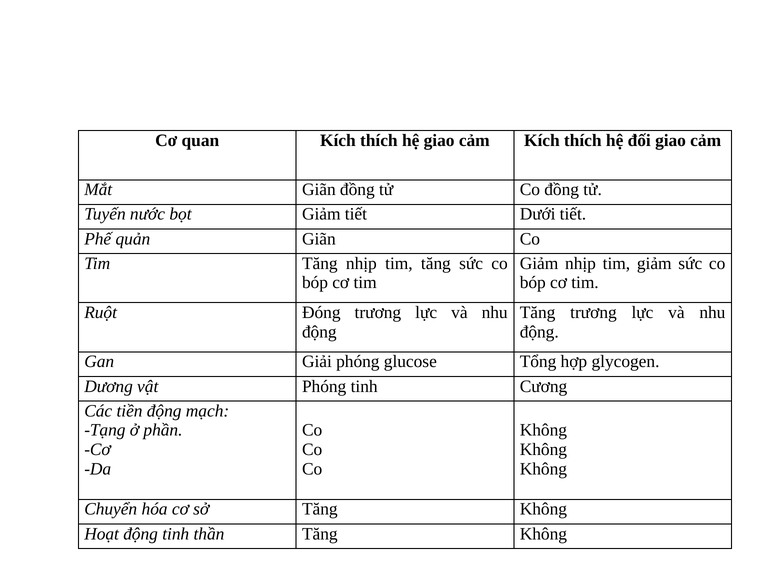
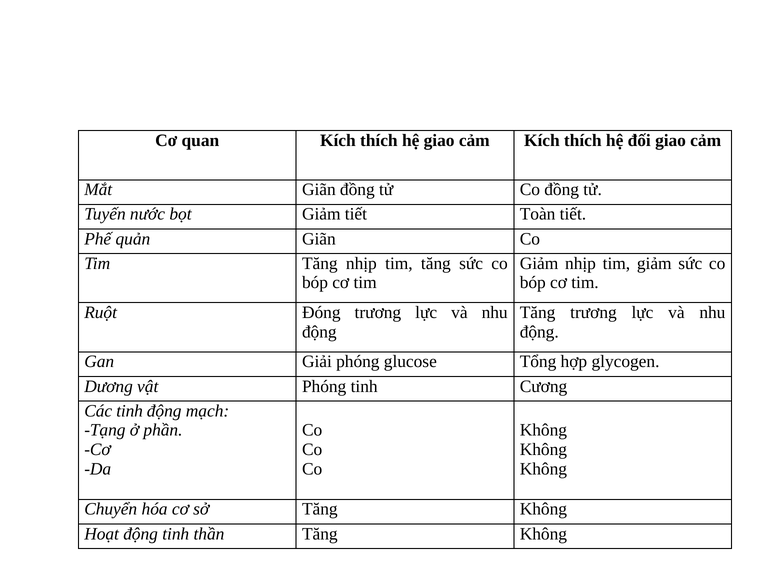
Dưới: Dưới -> Toàn (538, 214)
Các tiền: tiền -> tinh (130, 411)
